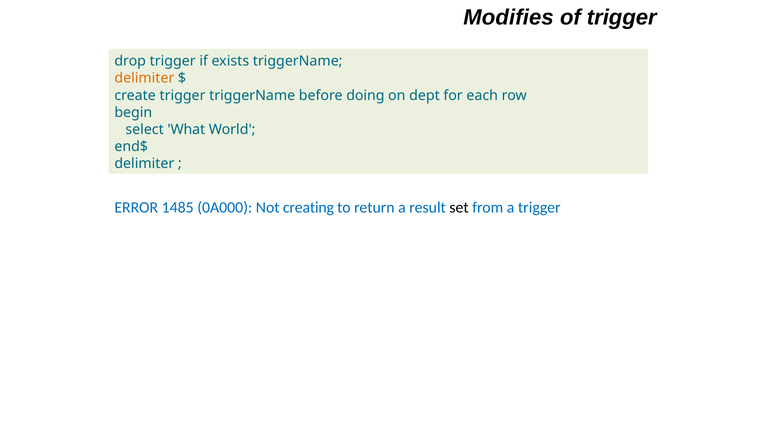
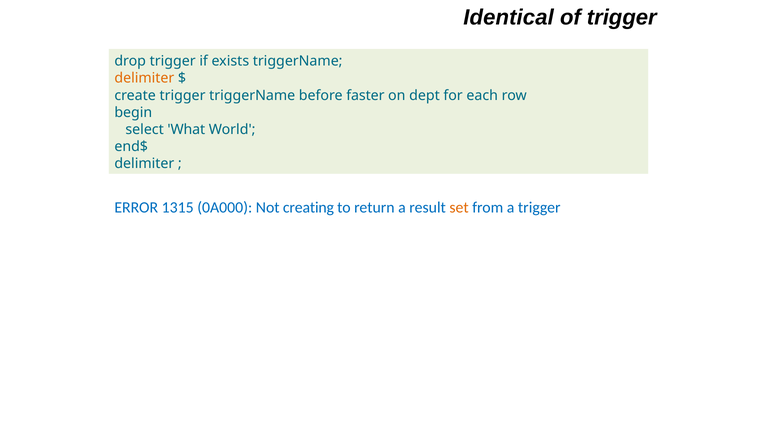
Modifies: Modifies -> Identical (509, 18)
doing: doing -> faster (365, 95)
1485: 1485 -> 1315 (178, 207)
set colour: black -> orange (459, 207)
